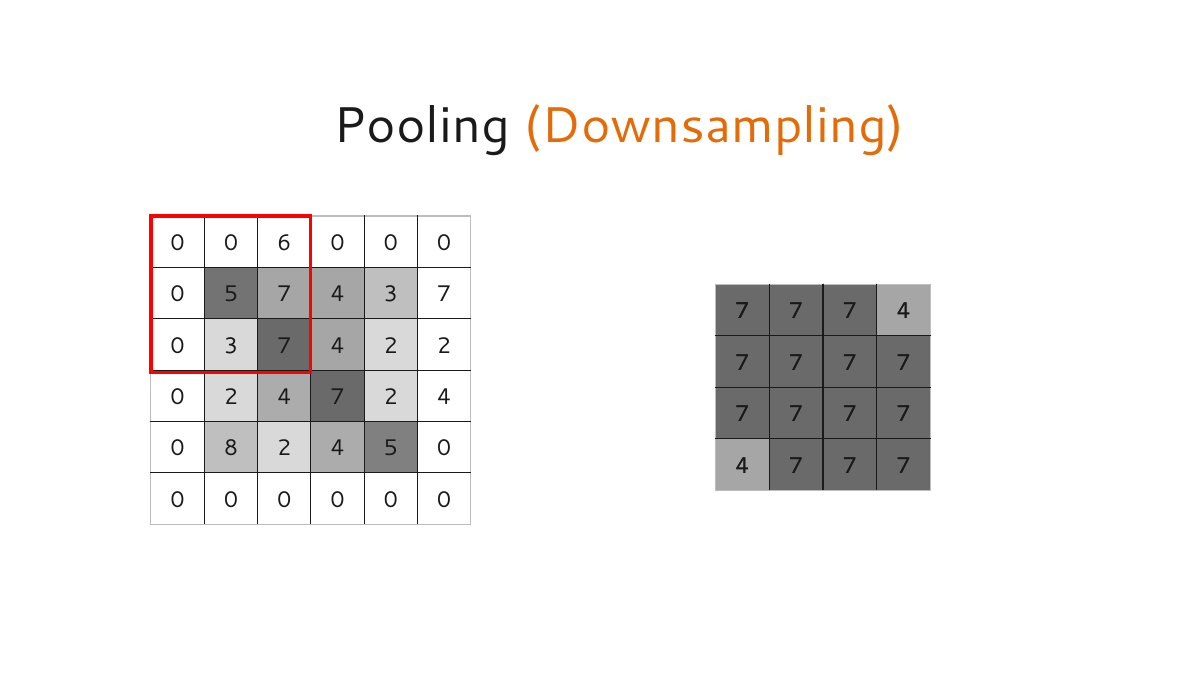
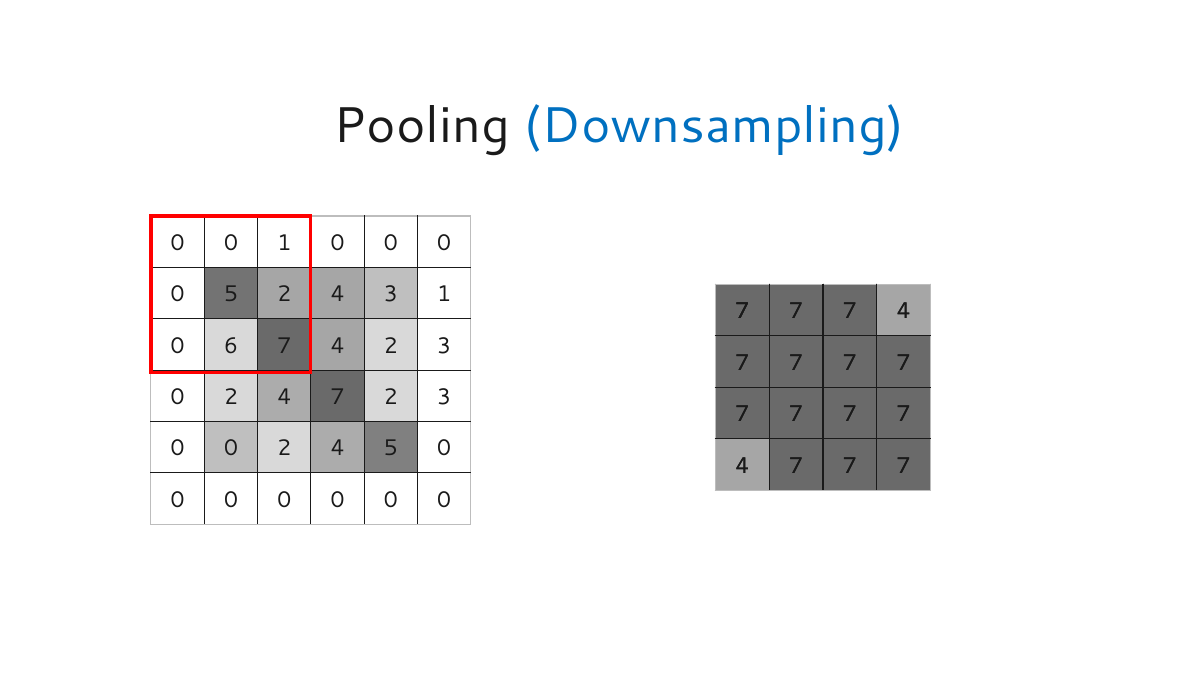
Downsampling colour: orange -> blue (714, 126)
0 6: 6 -> 1 (284, 243)
5 7: 7 -> 2 (284, 294)
4 3 7: 7 -> 1 (444, 294)
0 3: 3 -> 6 (231, 346)
4 2 2: 2 -> 3 (444, 346)
7 2 4: 4 -> 3 (444, 397)
8: 8 -> 0 (231, 449)
